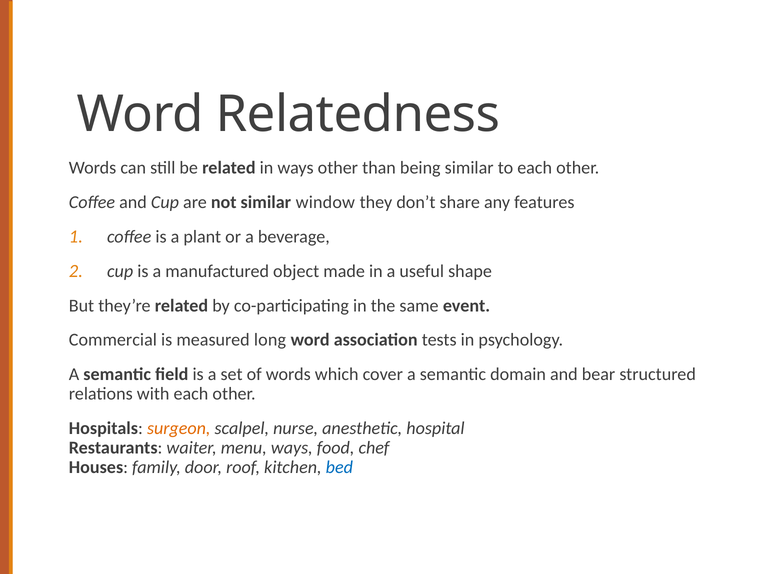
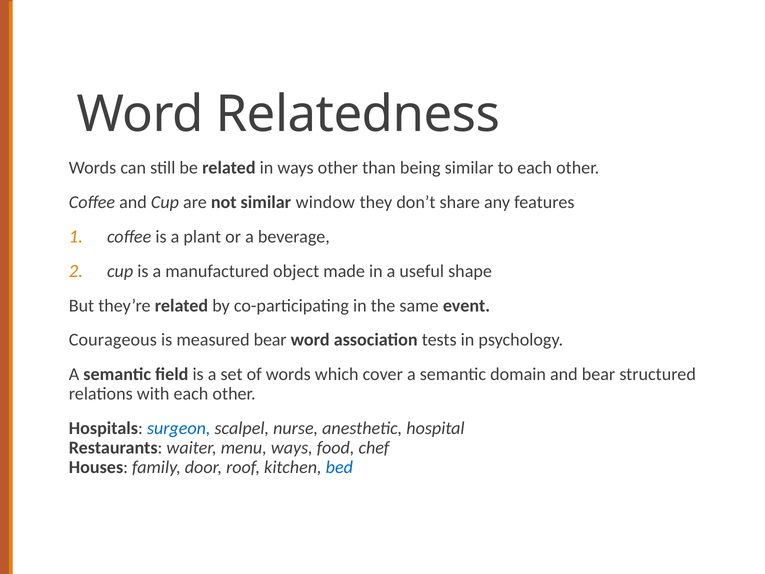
Commercial: Commercial -> Courageous (113, 340)
measured long: long -> bear (270, 340)
surgeon colour: orange -> blue (179, 428)
